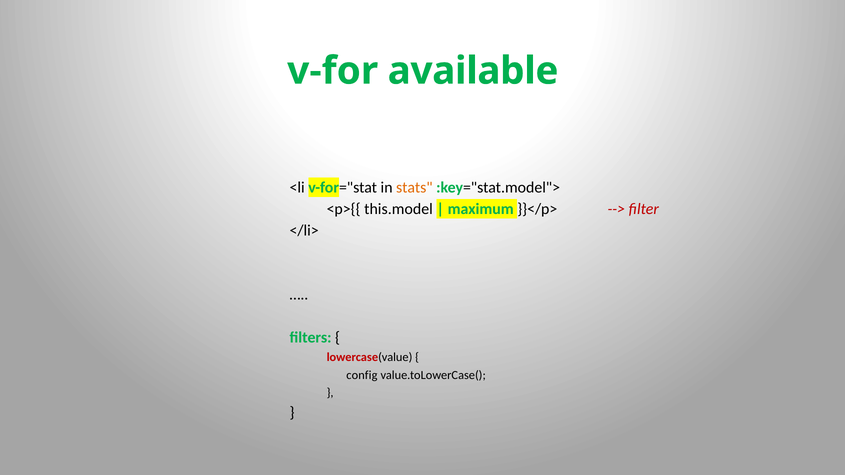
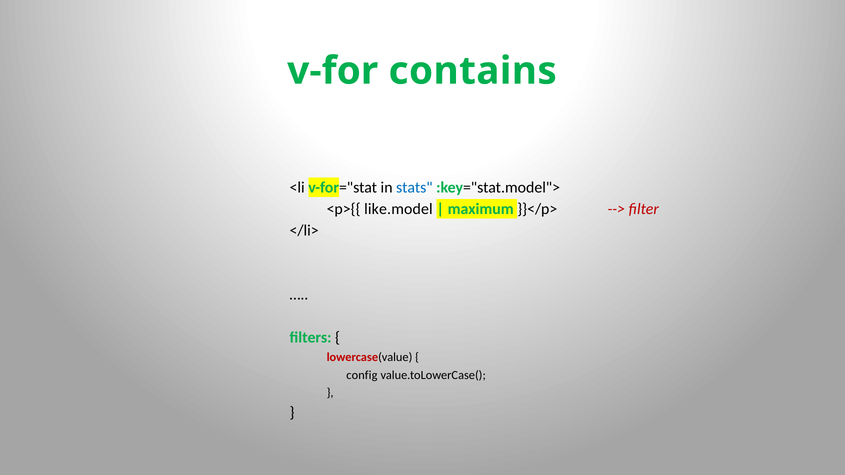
available: available -> contains (473, 71)
stats colour: orange -> blue (414, 187)
this.model: this.model -> like.model (398, 209)
